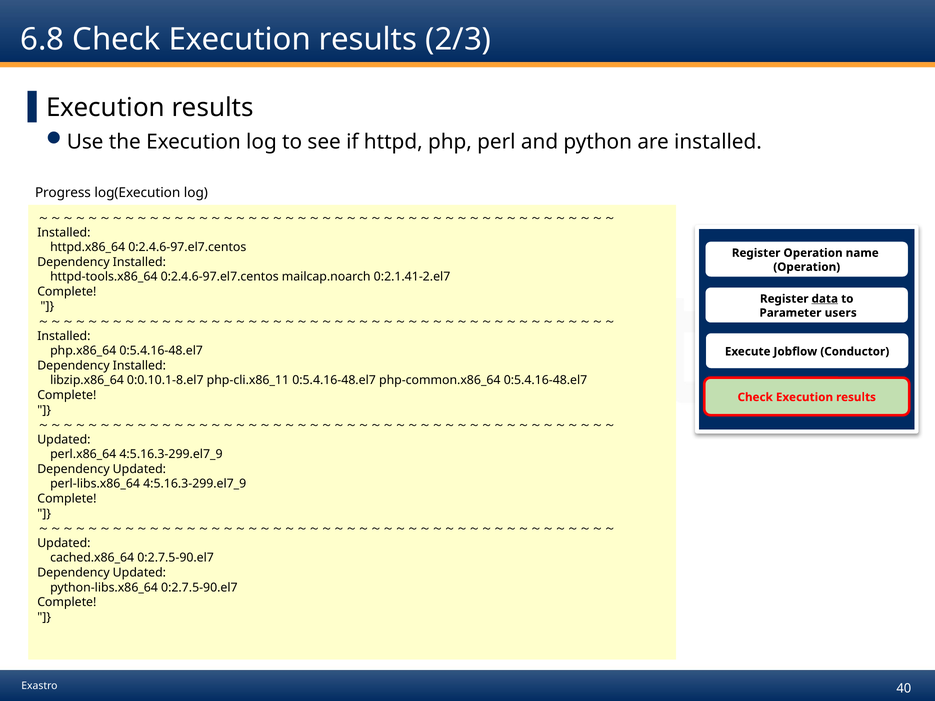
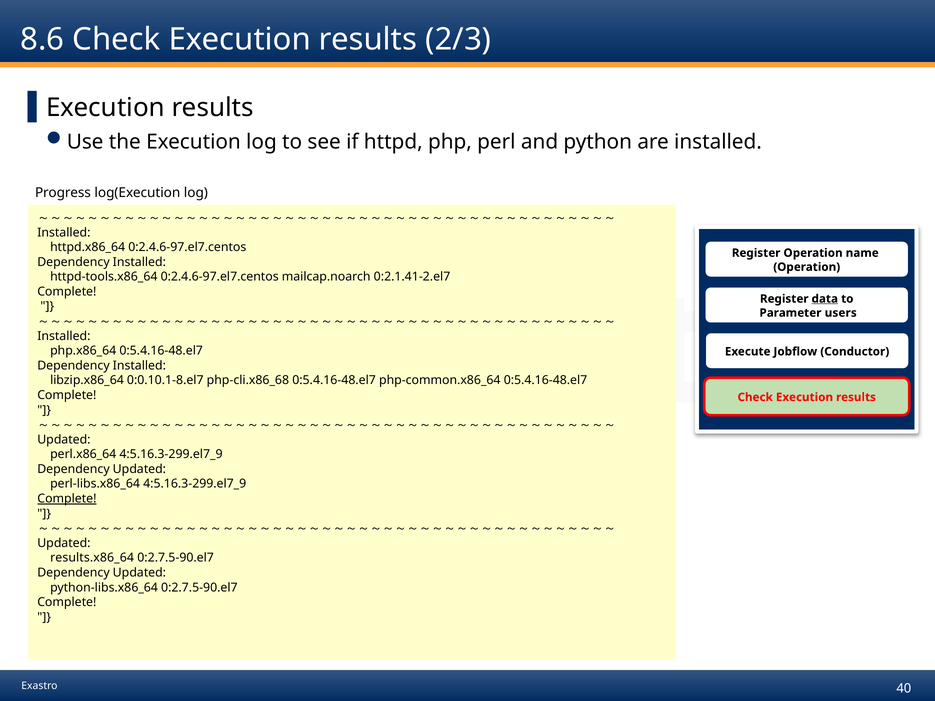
6.8: 6.8 -> 8.6 (42, 40)
php-cli.x86_11: php-cli.x86_11 -> php-cli.x86_68 (248, 380)
Complete underline: none -> present (67, 499)
cached.x86_64: cached.x86_64 -> results.x86_64 (92, 558)
